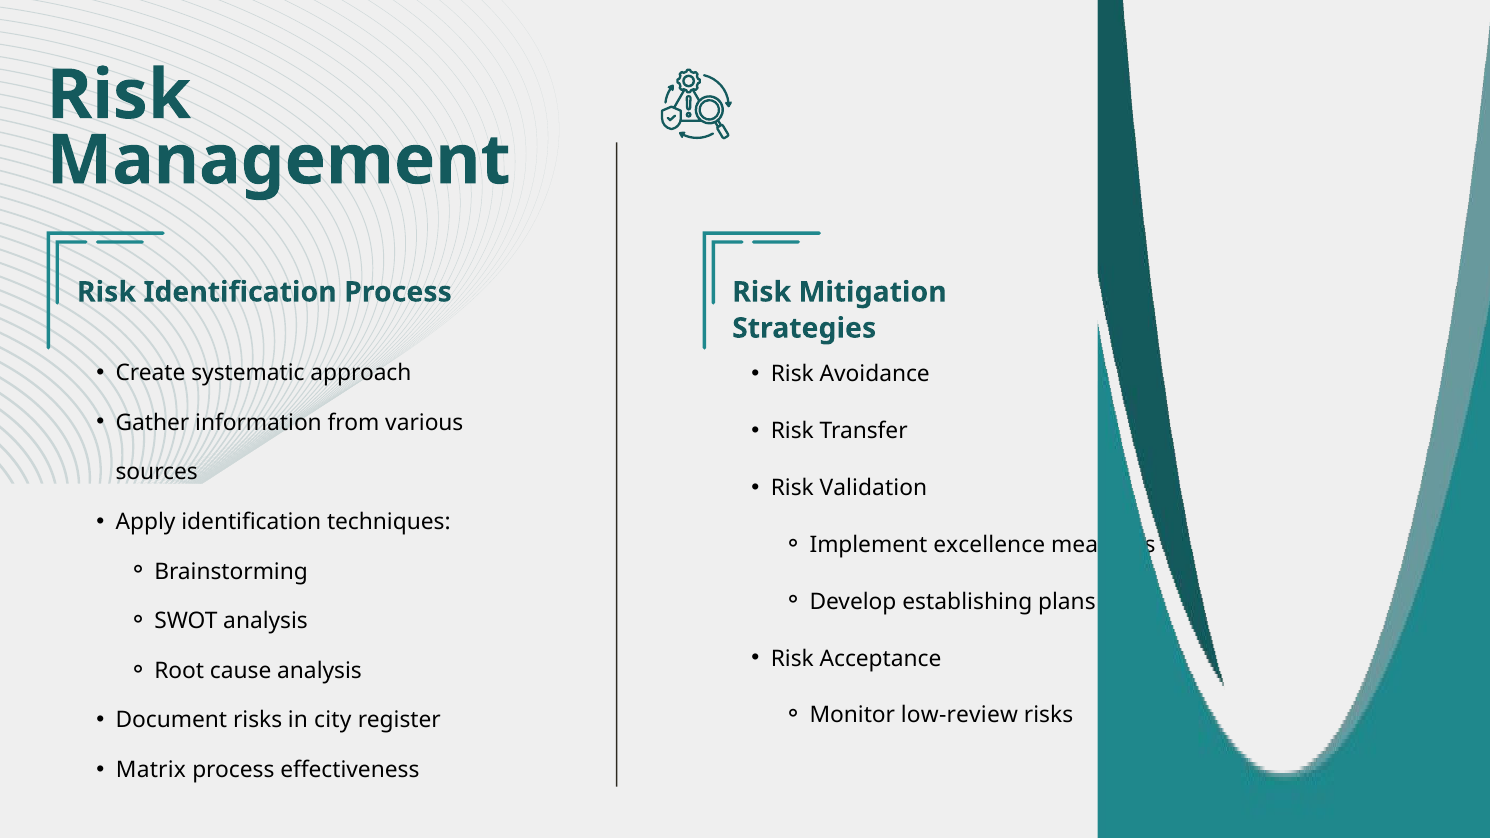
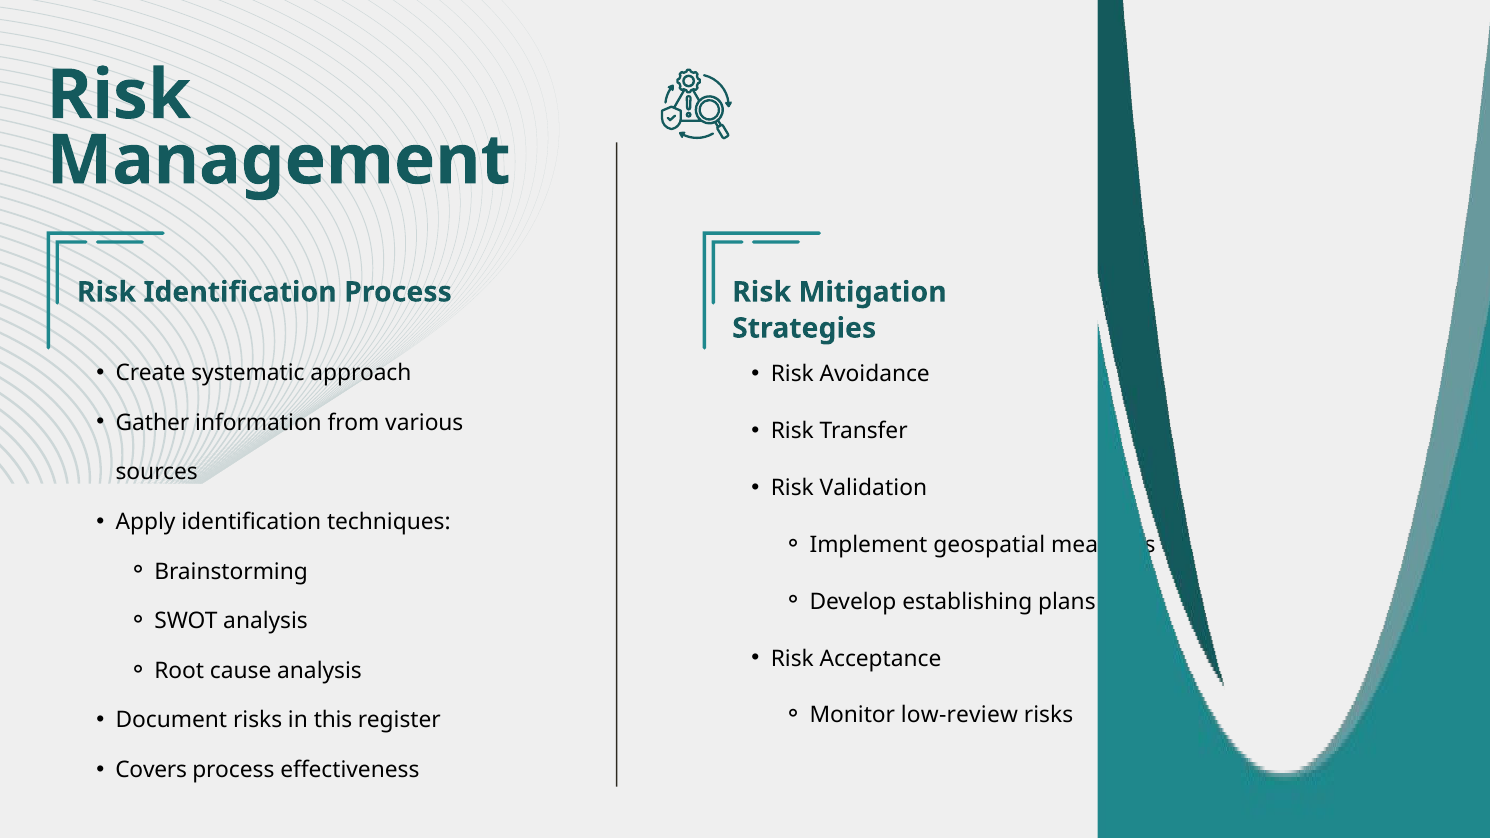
excellence: excellence -> geospatial (989, 545)
city: city -> this (333, 720)
Matrix: Matrix -> Covers (151, 770)
